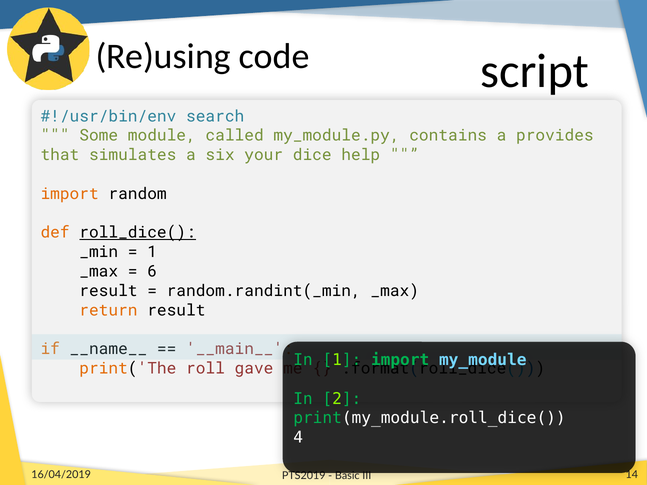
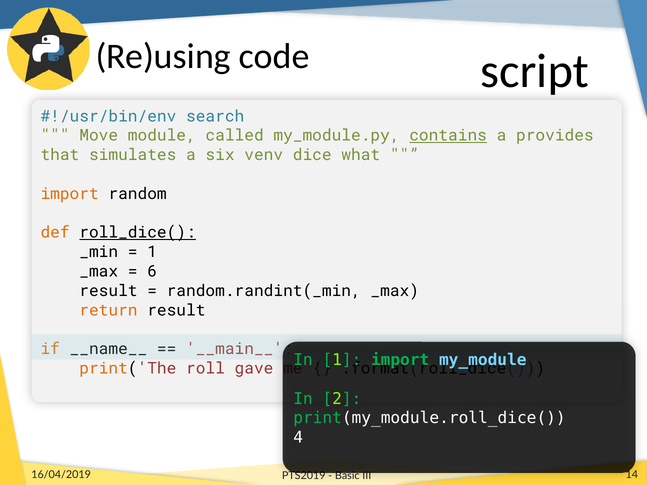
Some: Some -> Move (99, 136)
contains underline: none -> present (448, 136)
your: your -> venv (264, 155)
help: help -> what (361, 155)
